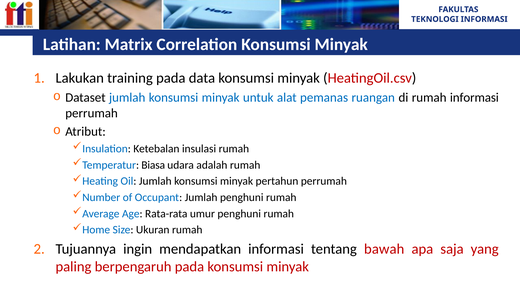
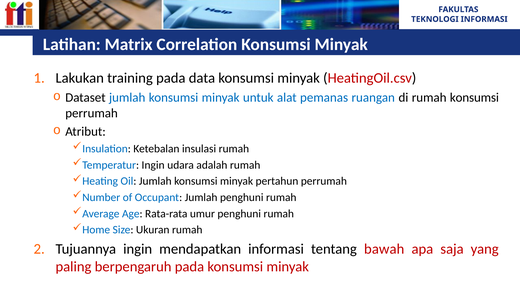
rumah informasi: informasi -> konsumsi (474, 98)
Temperatur Biasa: Biasa -> Ingin (153, 165)
